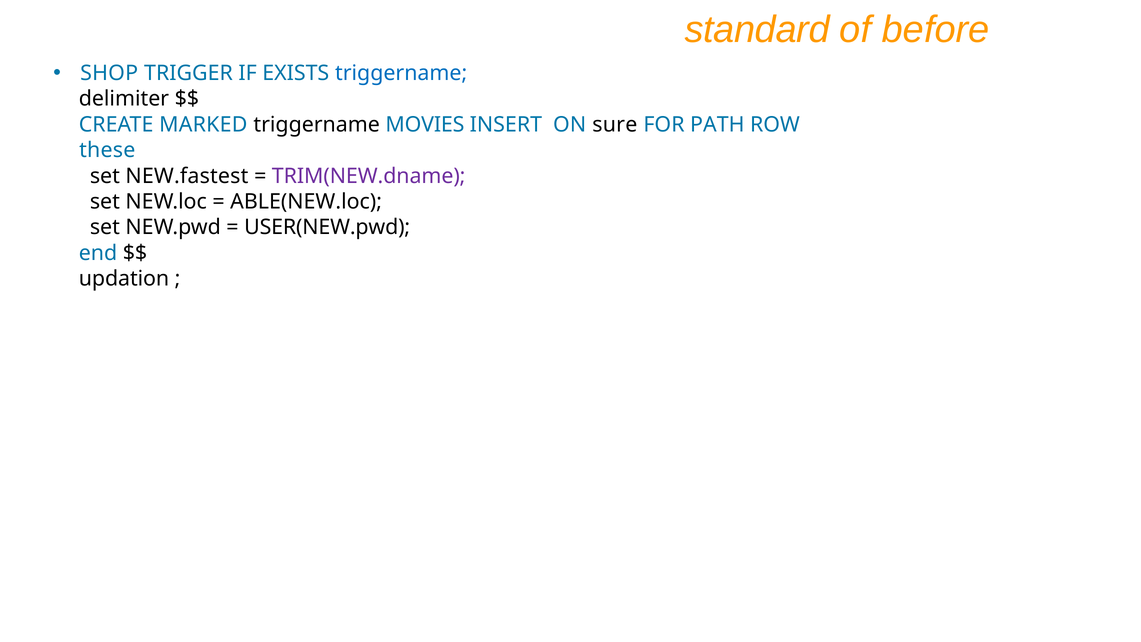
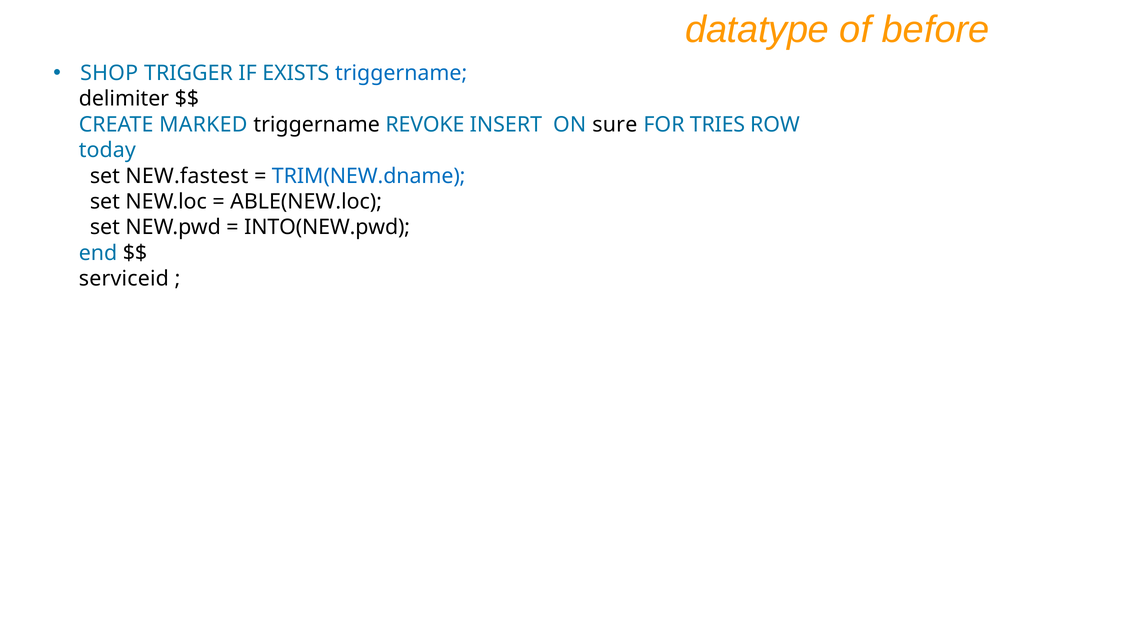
standard: standard -> datatype (757, 30)
MOVIES: MOVIES -> REVOKE (425, 125)
PATH: PATH -> TRIES (717, 125)
these: these -> today (107, 150)
TRIM(NEW.dname colour: purple -> blue (369, 176)
USER(NEW.pwd: USER(NEW.pwd -> INTO(NEW.pwd (327, 227)
updation: updation -> serviceid (124, 279)
